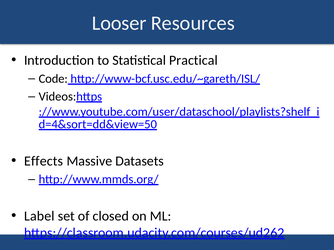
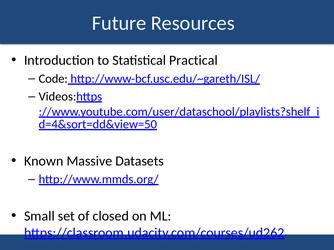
Looser: Looser -> Future (119, 23)
Effects: Effects -> Known (44, 161)
Label: Label -> Small (39, 216)
